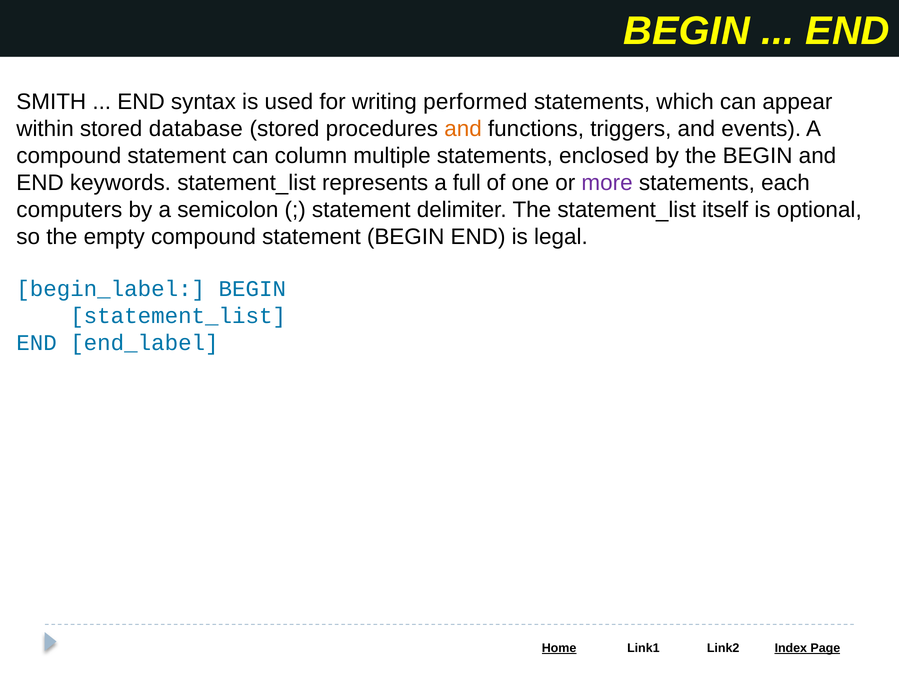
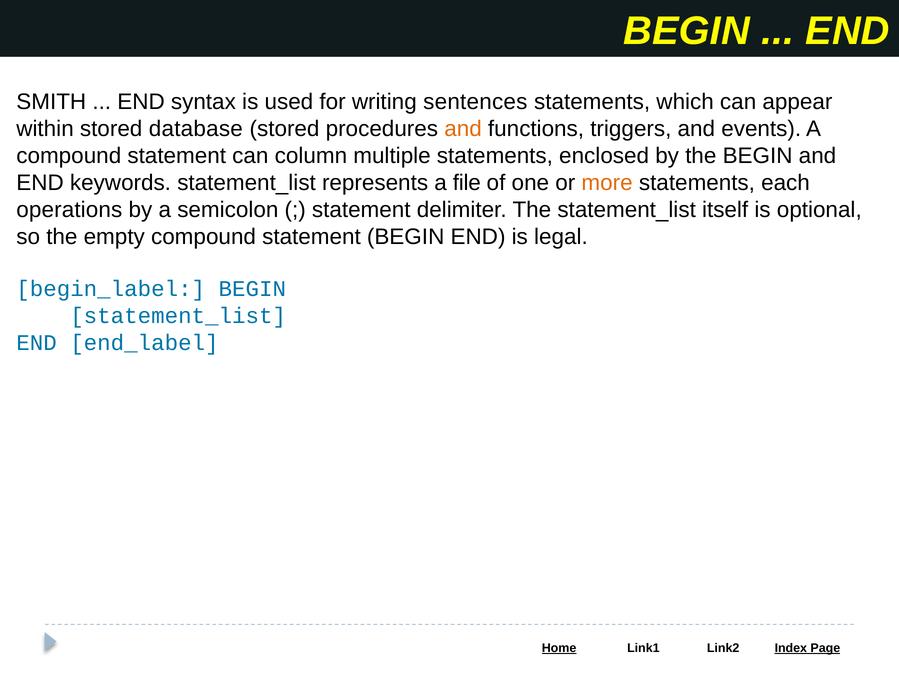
performed: performed -> sentences (475, 102)
full: full -> file (467, 183)
more colour: purple -> orange (607, 183)
computers: computers -> operations (69, 210)
